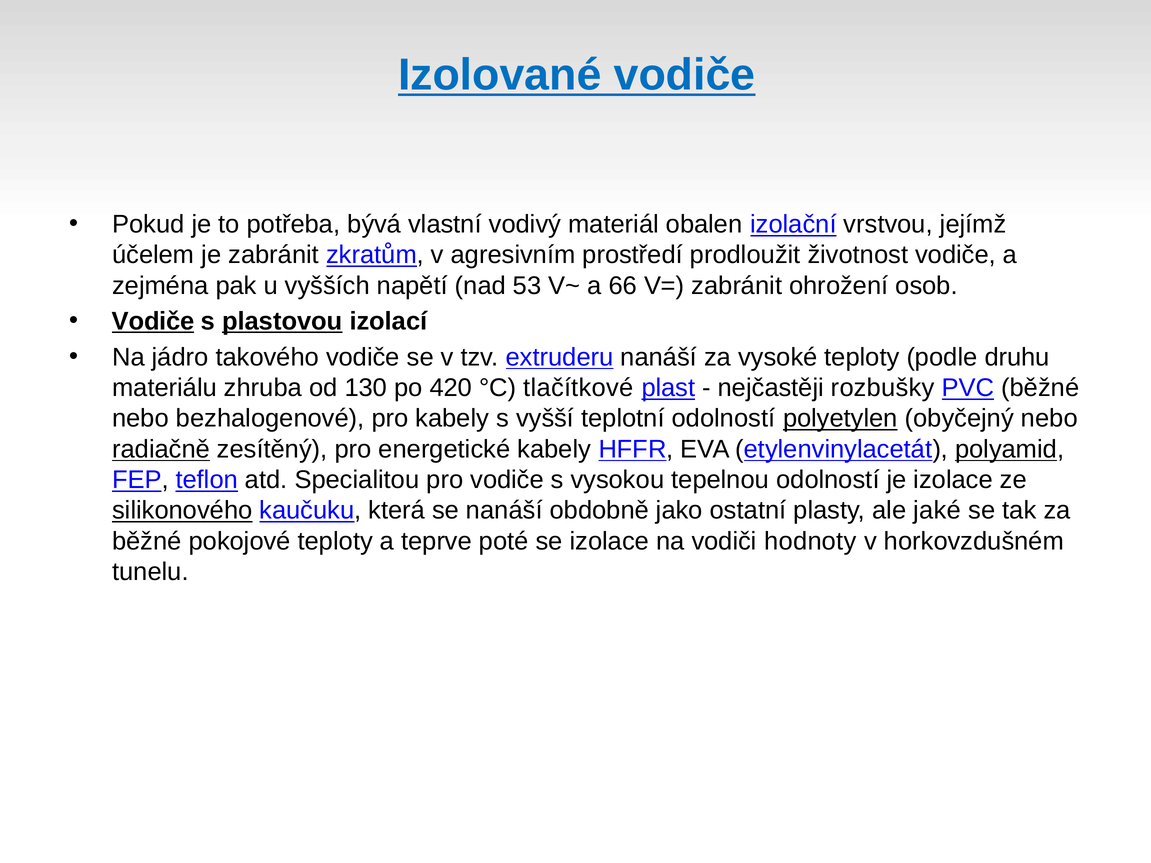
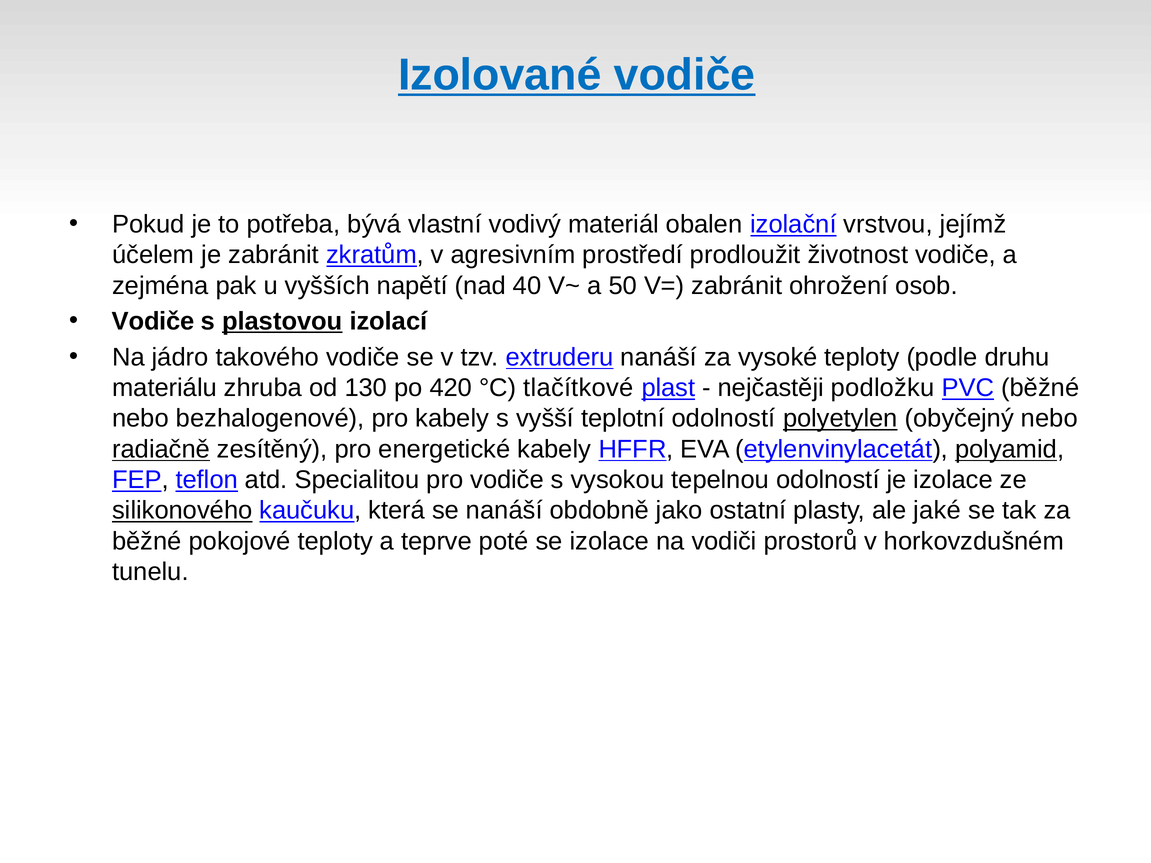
53: 53 -> 40 (527, 286)
66: 66 -> 50 (623, 286)
Vodiče underline: present -> none (153, 321)
rozbušky: rozbušky -> podložku (883, 388)
hodnoty: hodnoty -> prostorů (810, 541)
